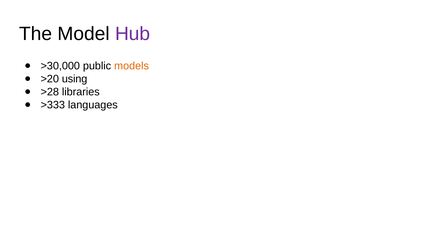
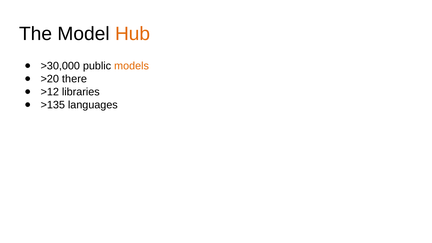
Hub colour: purple -> orange (133, 34)
using: using -> there (74, 79)
>28: >28 -> >12 (50, 92)
>333: >333 -> >135 (53, 105)
